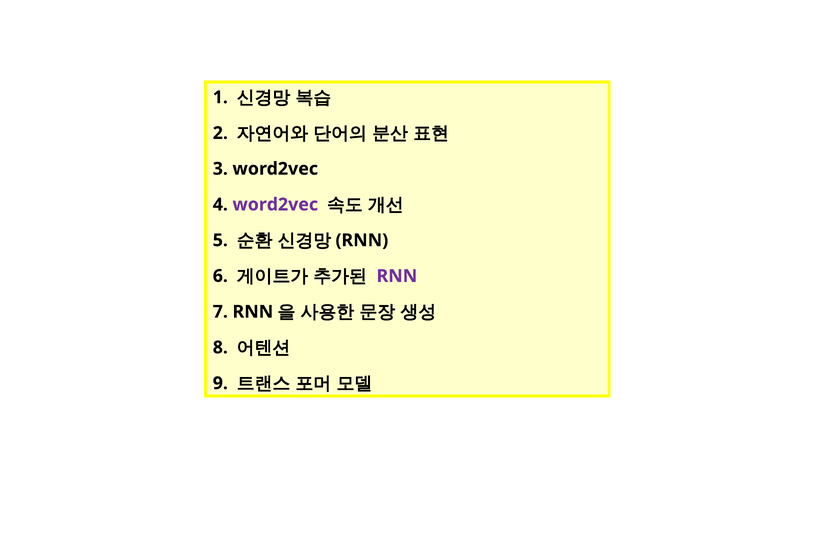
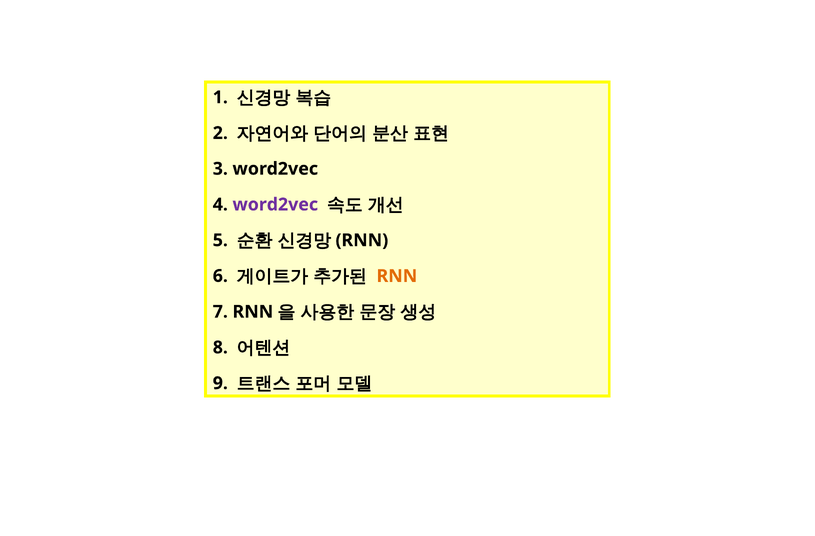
RNN colour: purple -> orange (397, 276)
